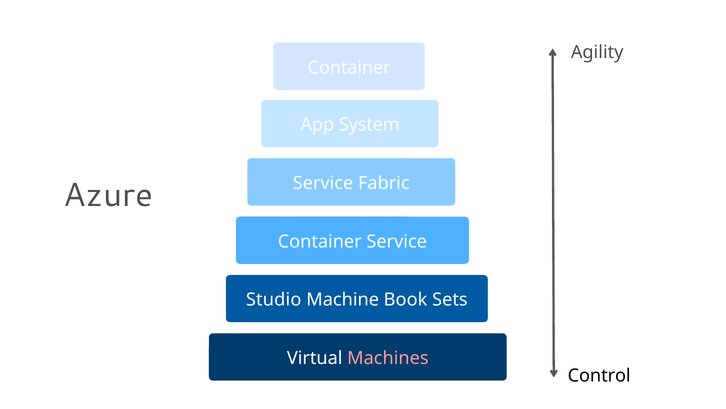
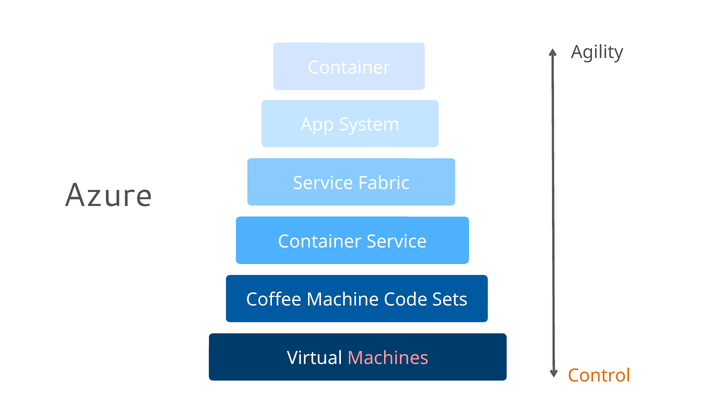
Studio: Studio -> Coffee (274, 299)
Book: Book -> Code (406, 299)
Control colour: black -> orange (599, 375)
